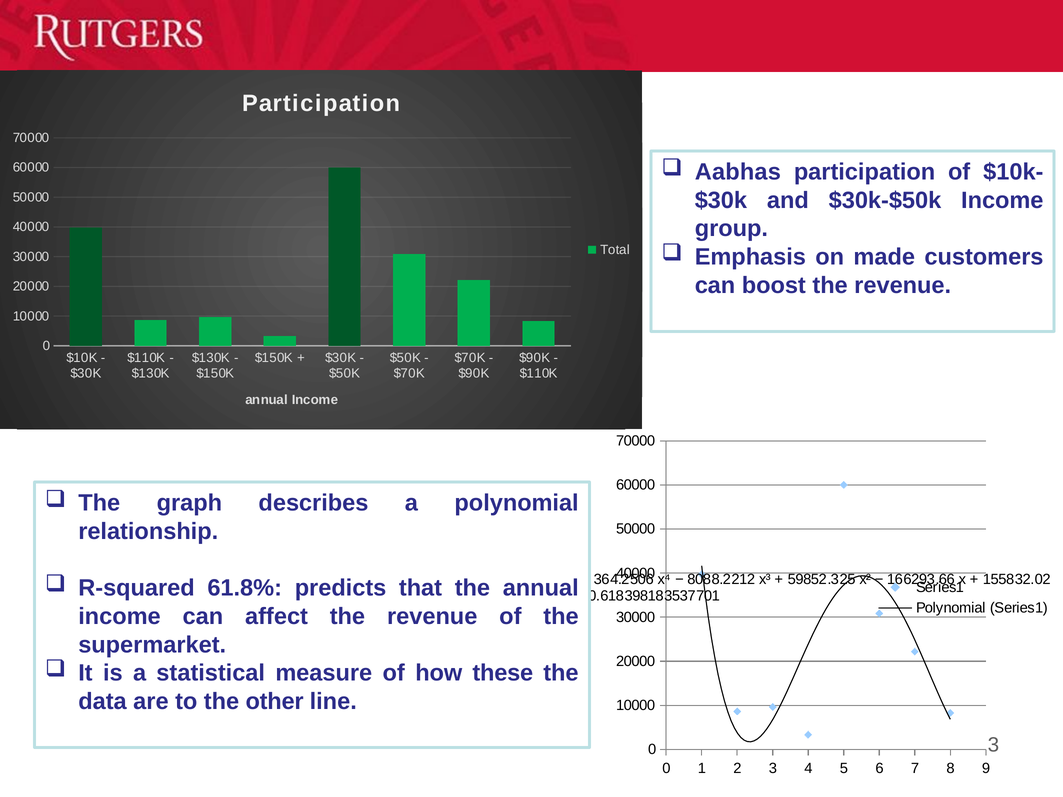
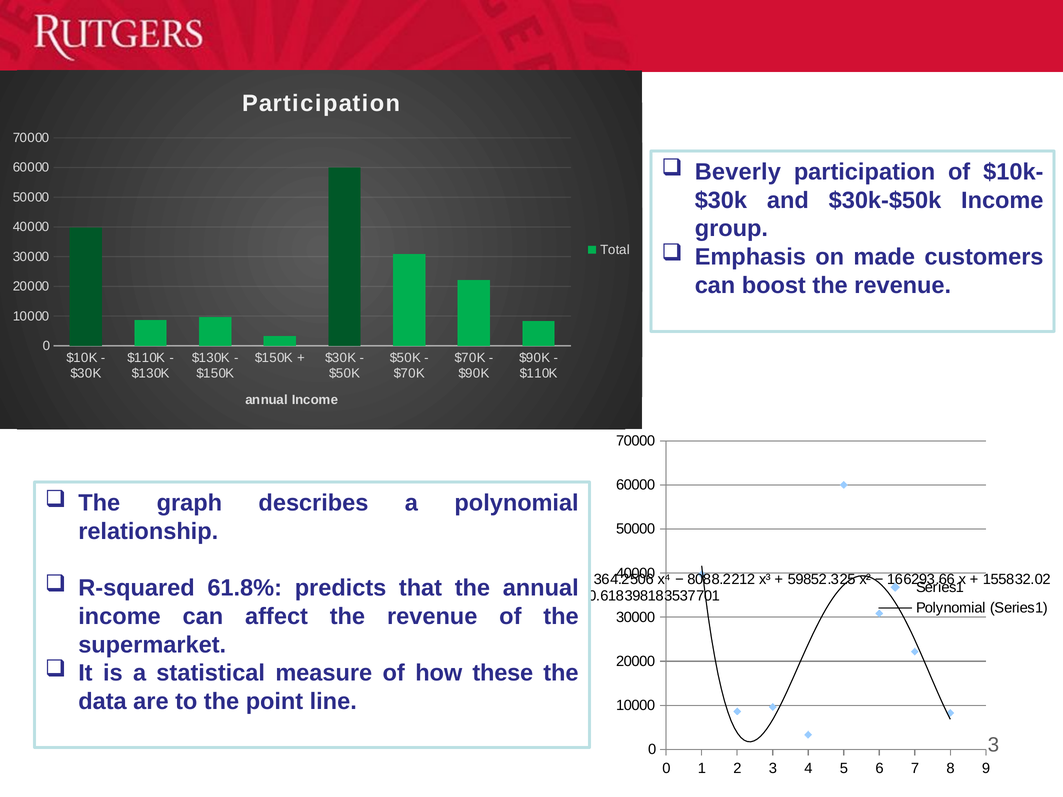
Aabhas: Aabhas -> Beverly (738, 172)
other: other -> point (274, 702)
